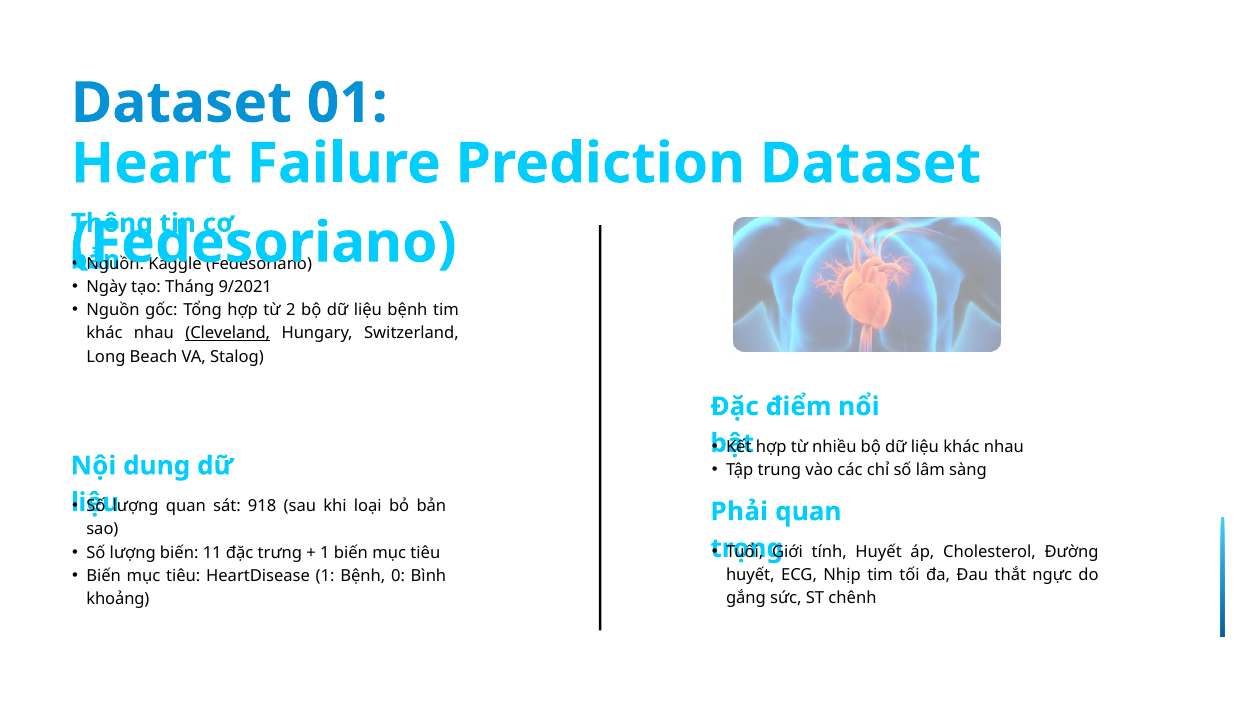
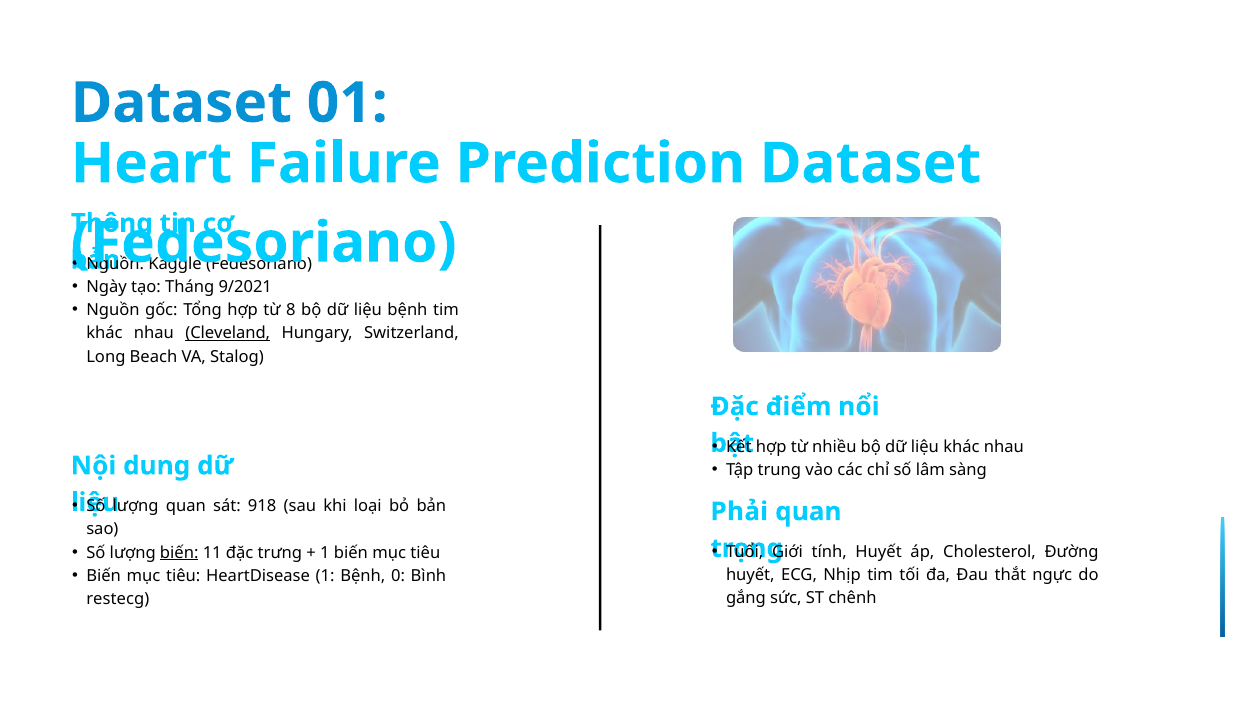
2: 2 -> 8 (291, 310)
biến underline: none -> present (179, 553)
khoảng: khoảng -> restecg (118, 600)
